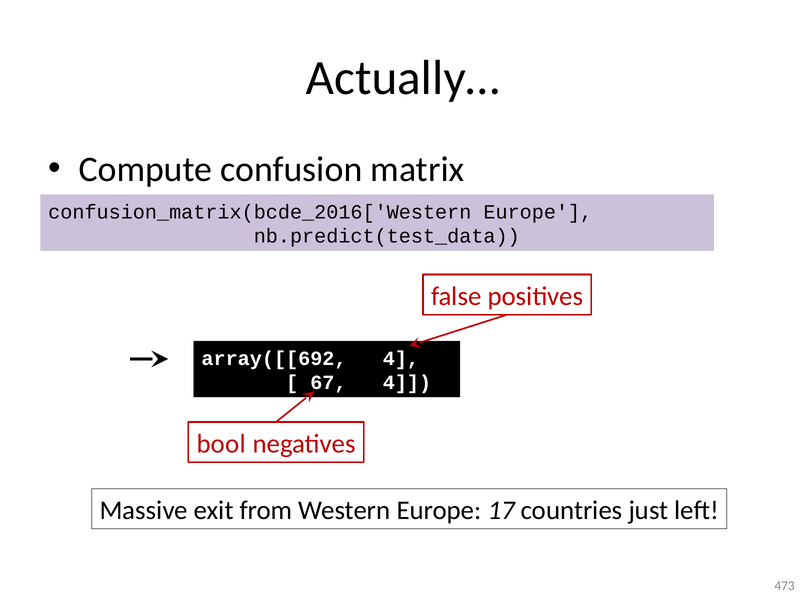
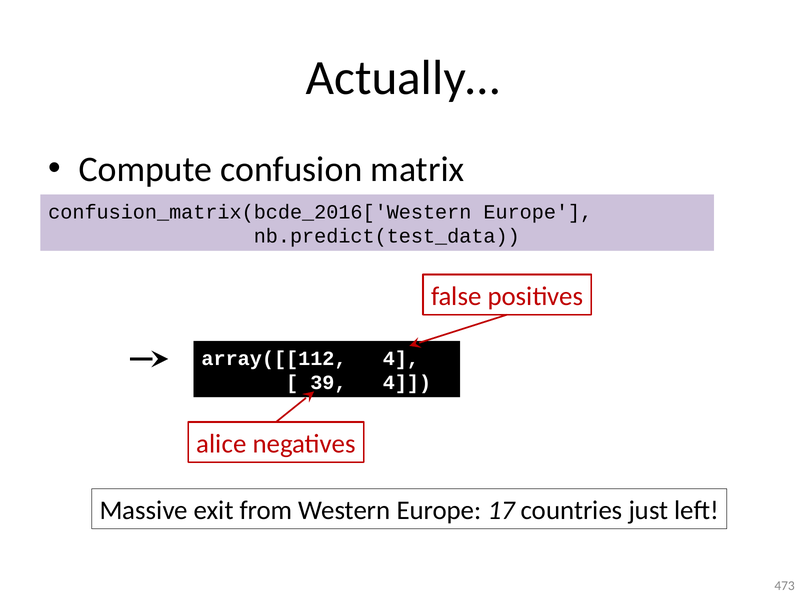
array([[692: array([[692 -> array([[112 (274, 358)
67: 67 -> 39 (328, 382)
bool: bool -> alice (221, 444)
